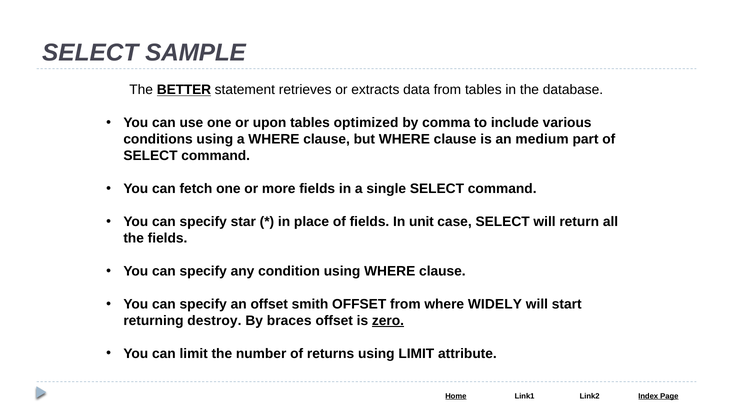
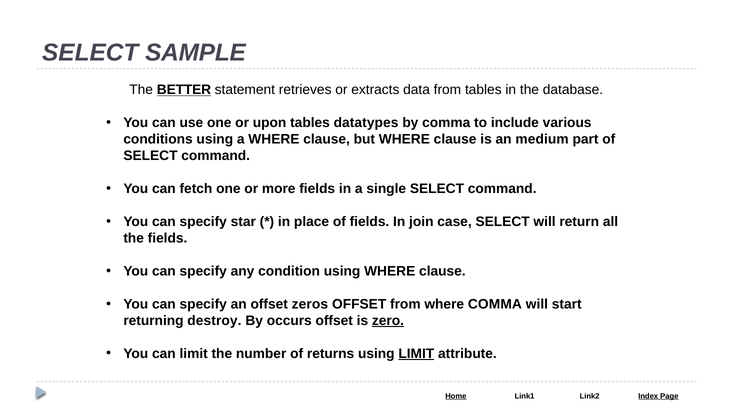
optimized: optimized -> datatypes (366, 123)
unit: unit -> join (421, 222)
smith: smith -> zeros (310, 304)
where WIDELY: WIDELY -> COMMA (495, 304)
braces: braces -> occurs (289, 321)
LIMIT underline: none -> present (416, 354)
